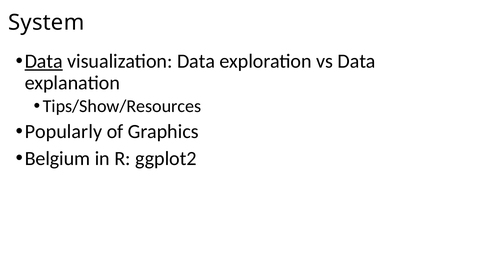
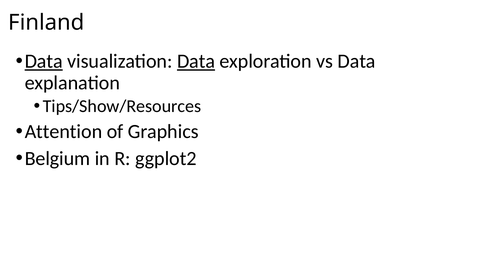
System: System -> Finland (46, 22)
Data underline: none -> present (196, 61)
Popularly: Popularly -> Attention (63, 132)
